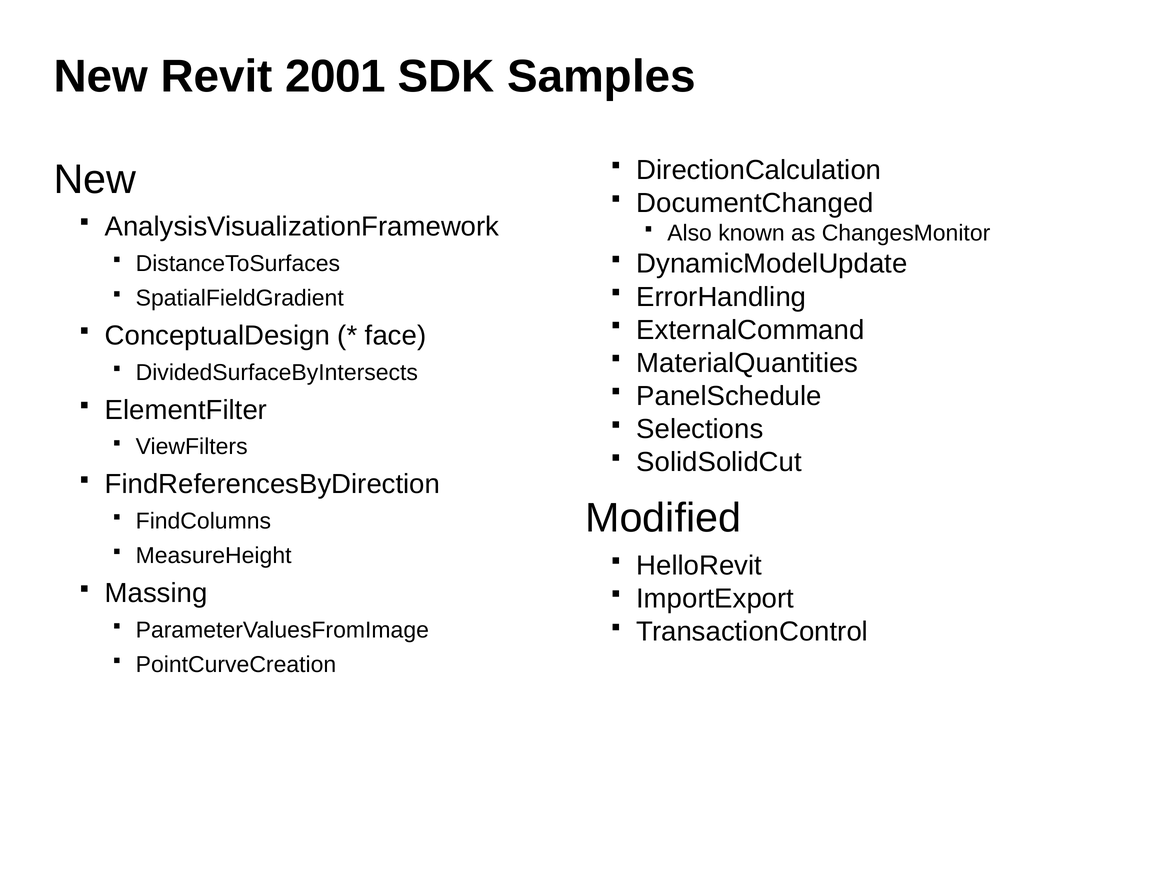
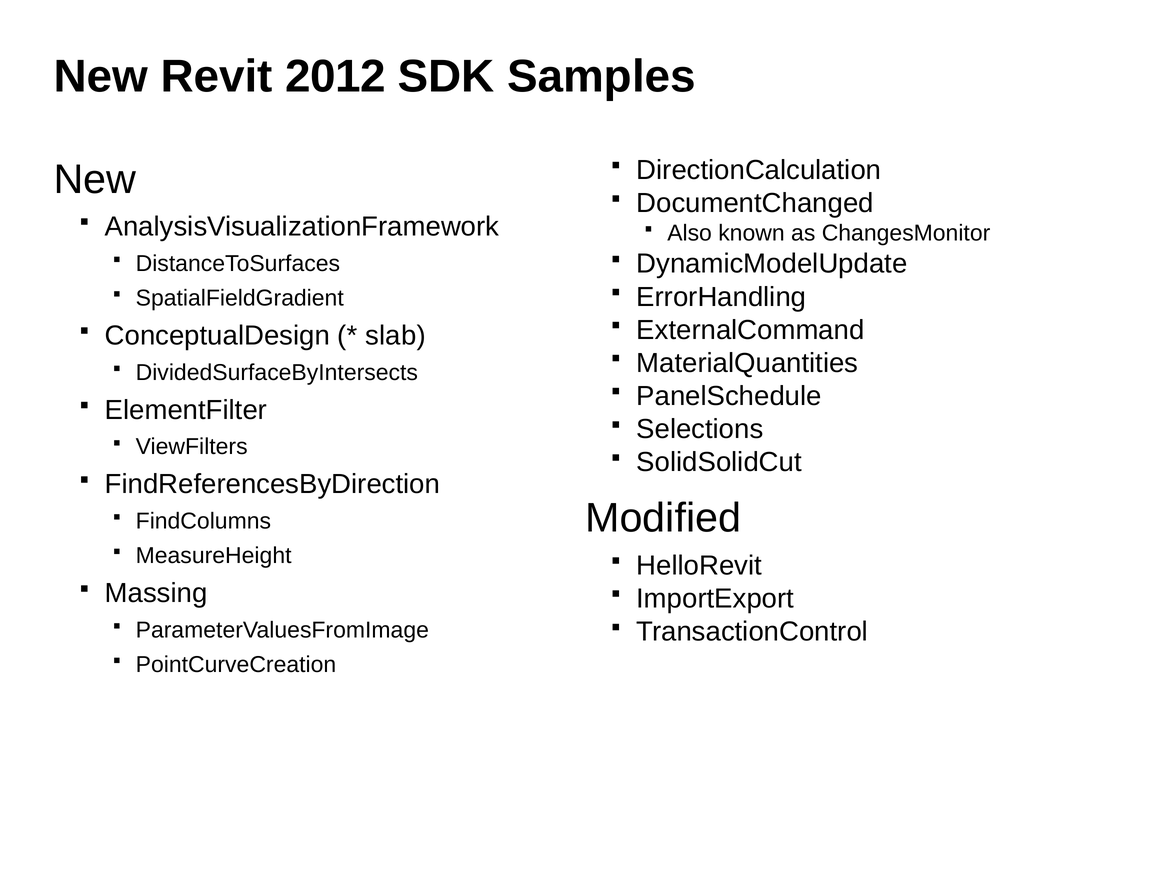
2001: 2001 -> 2012 (335, 76)
face: face -> slab (395, 335)
